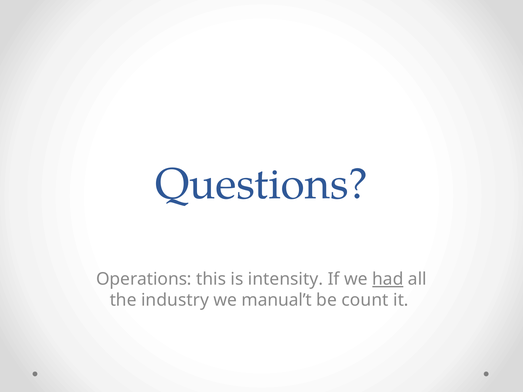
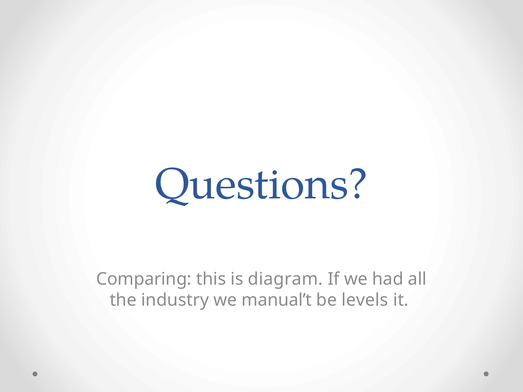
Operations: Operations -> Comparing (144, 279)
intensity: intensity -> diagram (285, 279)
had underline: present -> none (388, 279)
count: count -> levels (365, 300)
